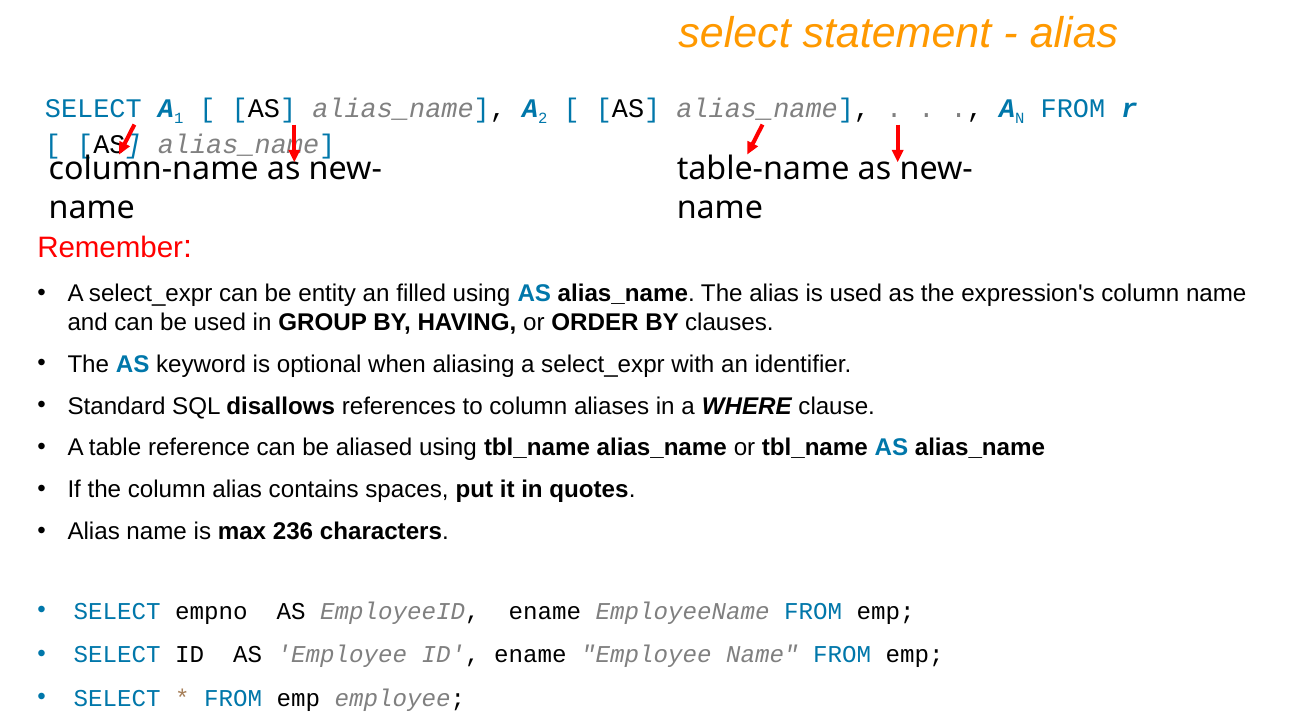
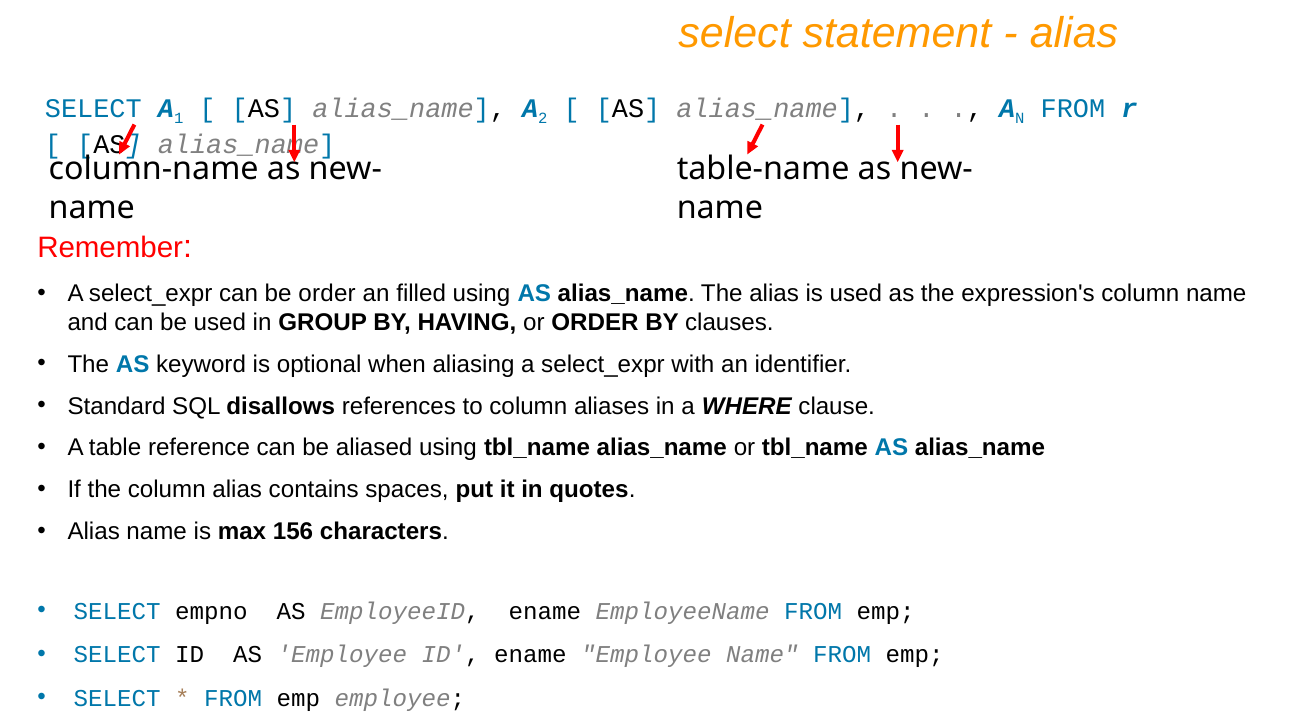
be entity: entity -> order (327, 293)
236: 236 -> 156 (293, 532)
